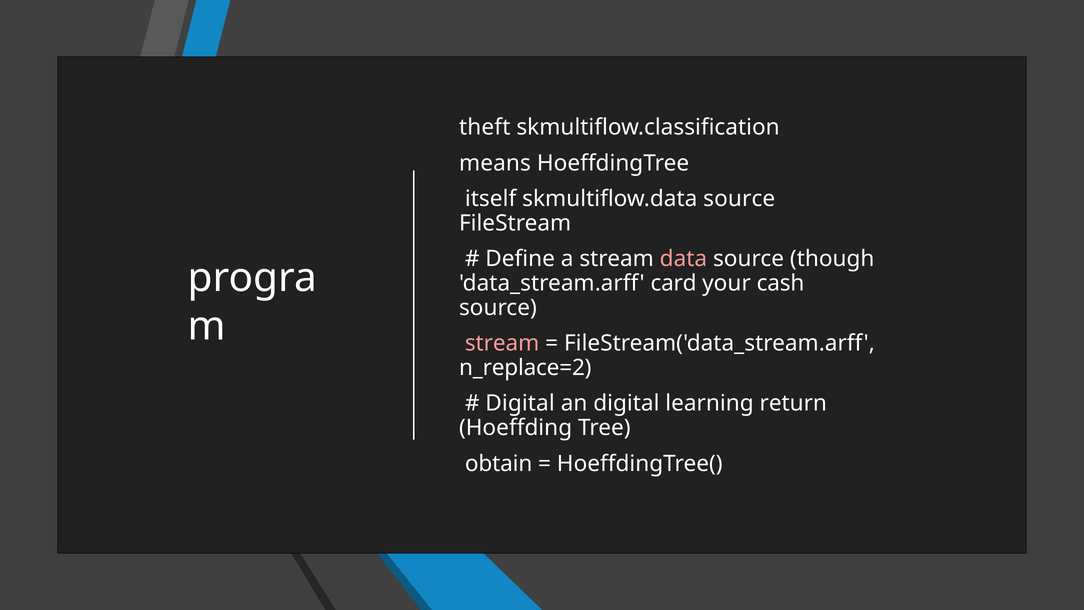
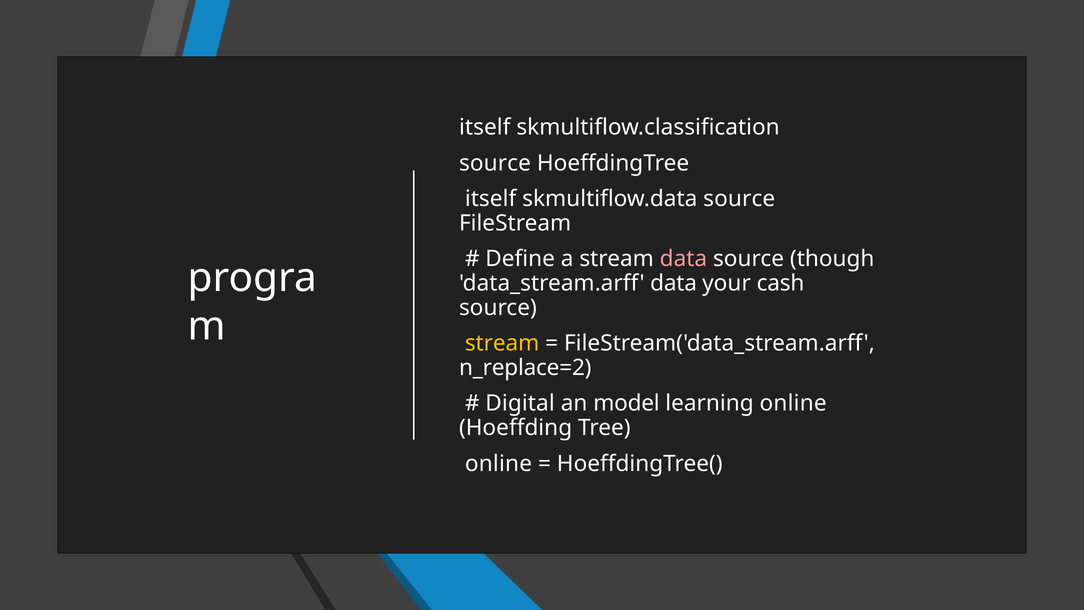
theft: theft -> itself (485, 127)
means: means -> source (495, 163)
data_stream.arff card: card -> data (674, 283)
stream colour: pink -> yellow (502, 343)
an digital: digital -> model (627, 403)
learning return: return -> online (793, 403)
obtain: obtain -> online (498, 463)
